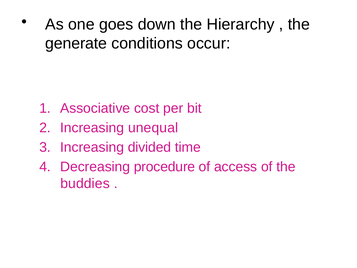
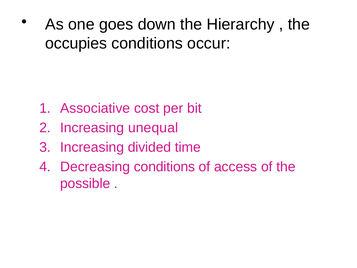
generate: generate -> occupies (76, 43)
Decreasing procedure: procedure -> conditions (165, 167)
buddies: buddies -> possible (85, 183)
